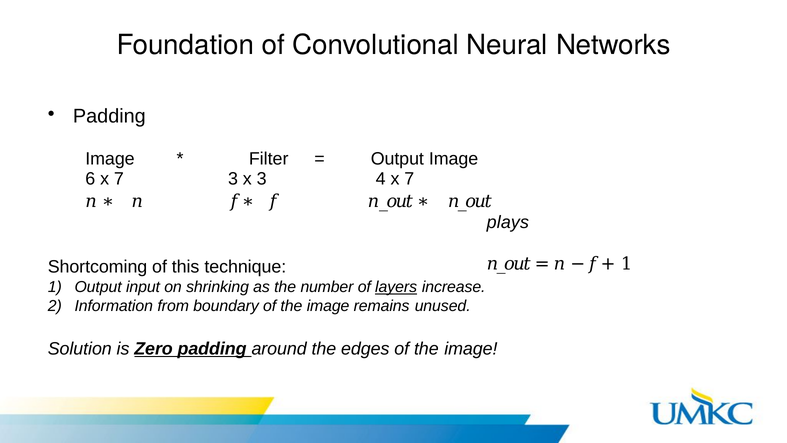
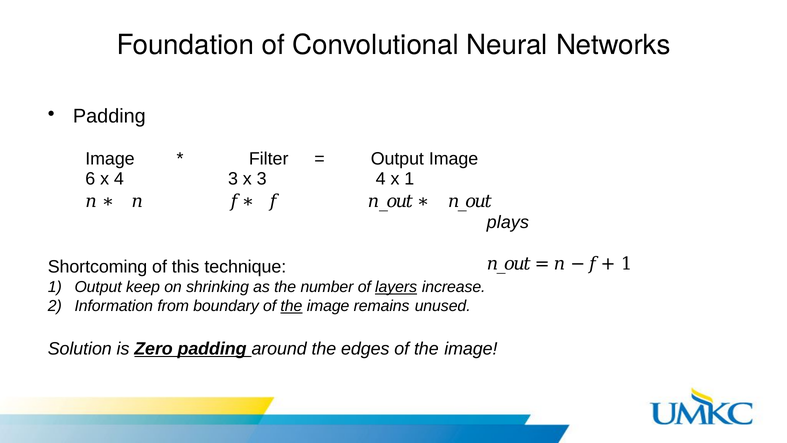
6 x 7: 7 -> 4 (119, 179)
4 x 7: 7 -> 1 (409, 179)
input: input -> keep (143, 287)
the underline: none -> present (291, 306)
